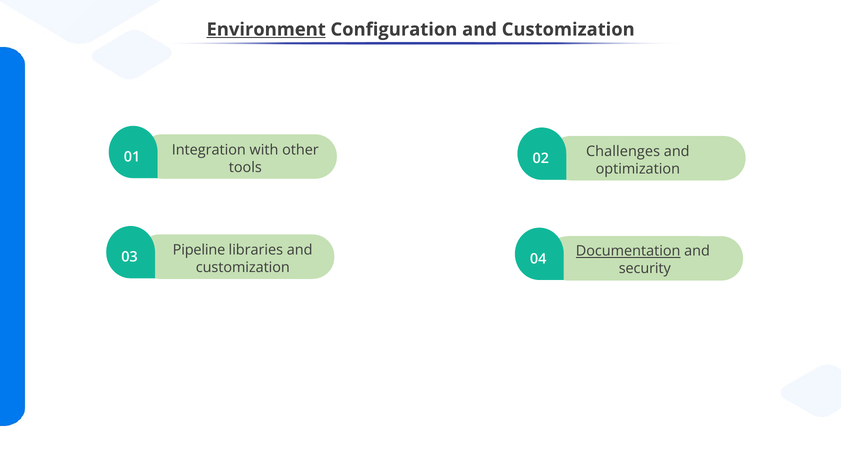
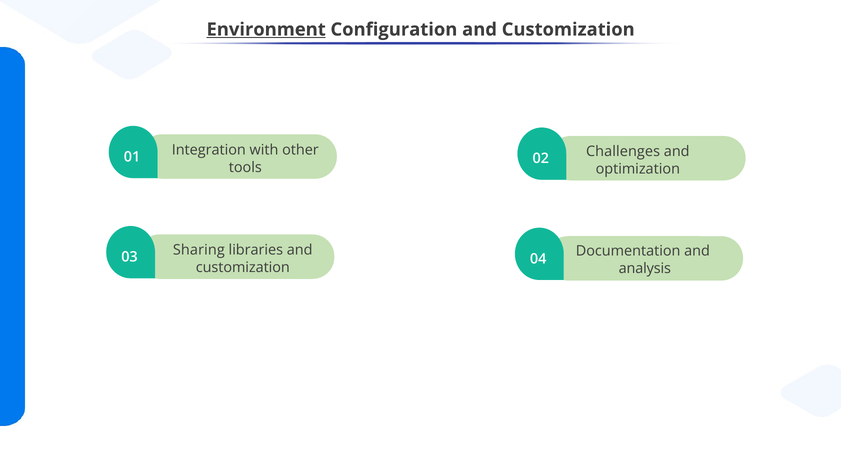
Pipeline: Pipeline -> Sharing (199, 250)
Documentation underline: present -> none (628, 251)
security: security -> analysis (645, 269)
